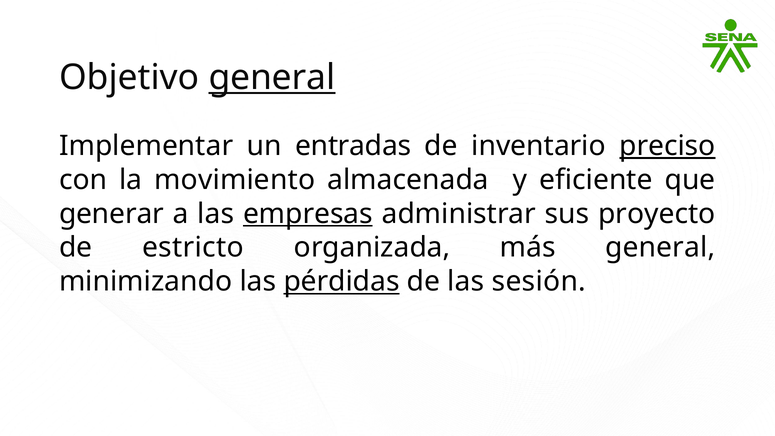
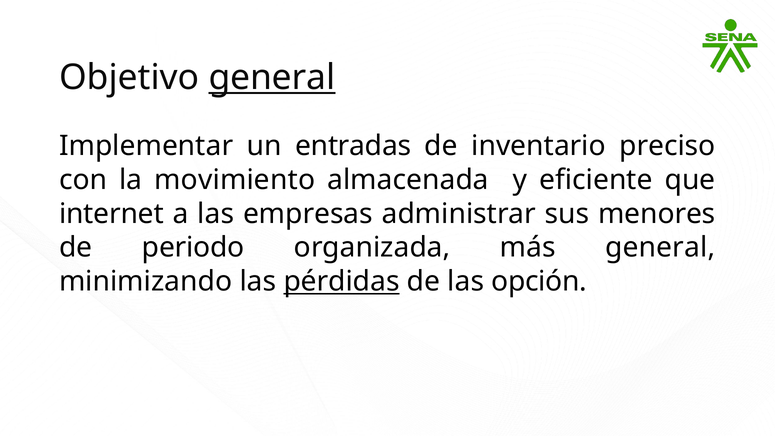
preciso underline: present -> none (667, 146)
generar: generar -> internet (111, 214)
empresas underline: present -> none (308, 214)
proyecto: proyecto -> menores (657, 214)
estricto: estricto -> periodo (193, 248)
sesión: sesión -> opción (539, 281)
